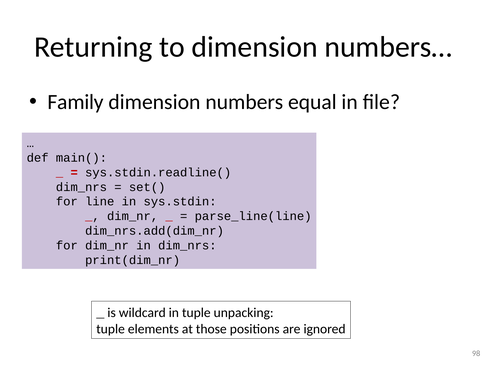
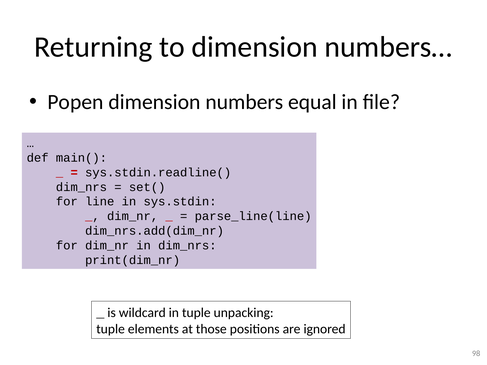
Family: Family -> Popen (76, 102)
